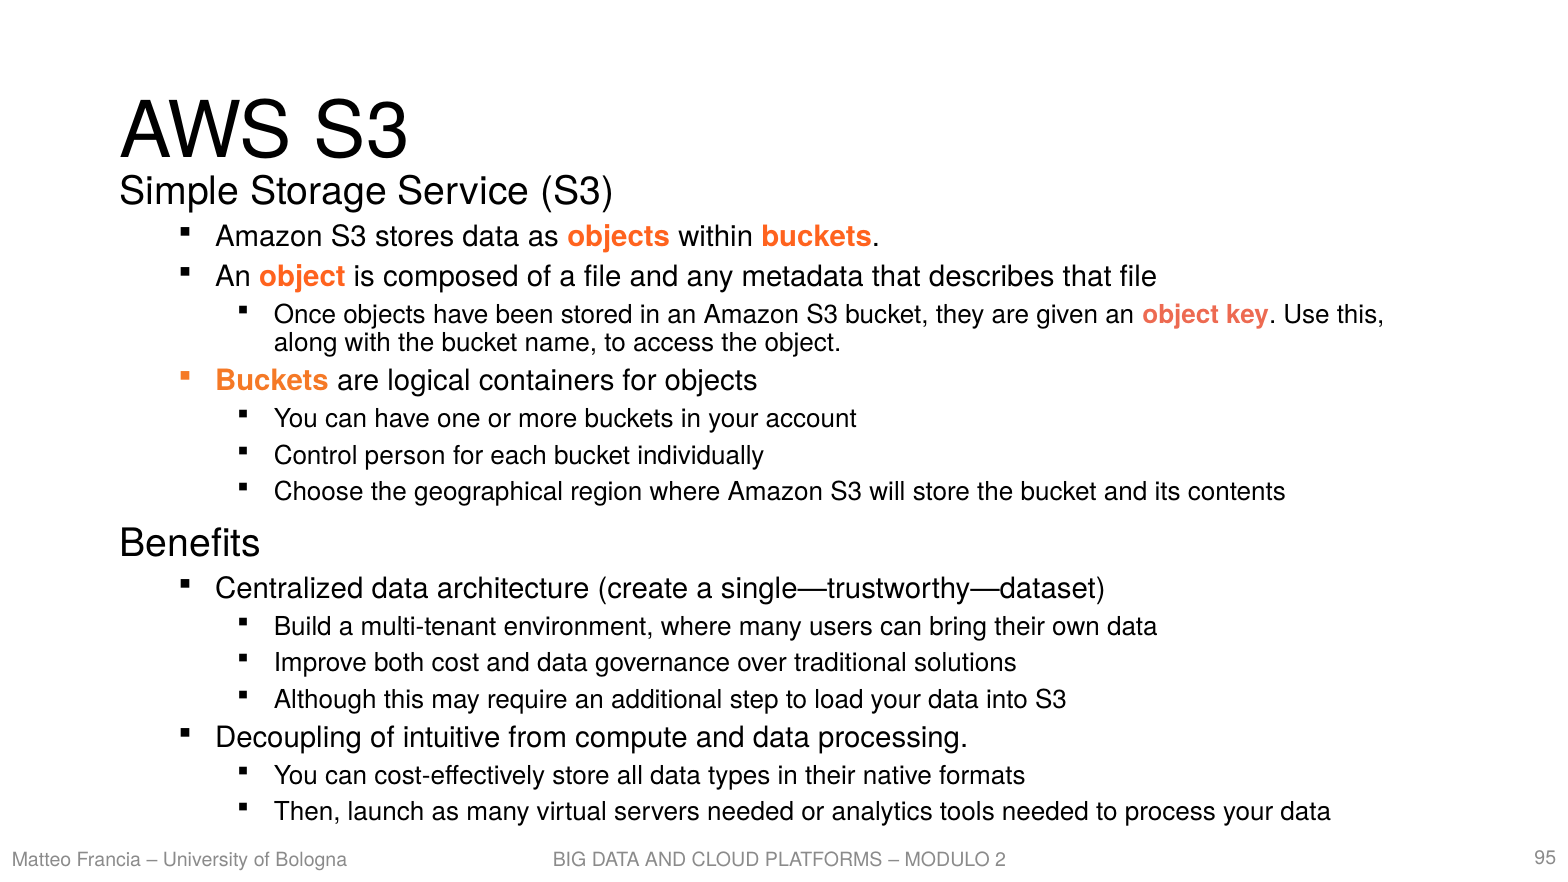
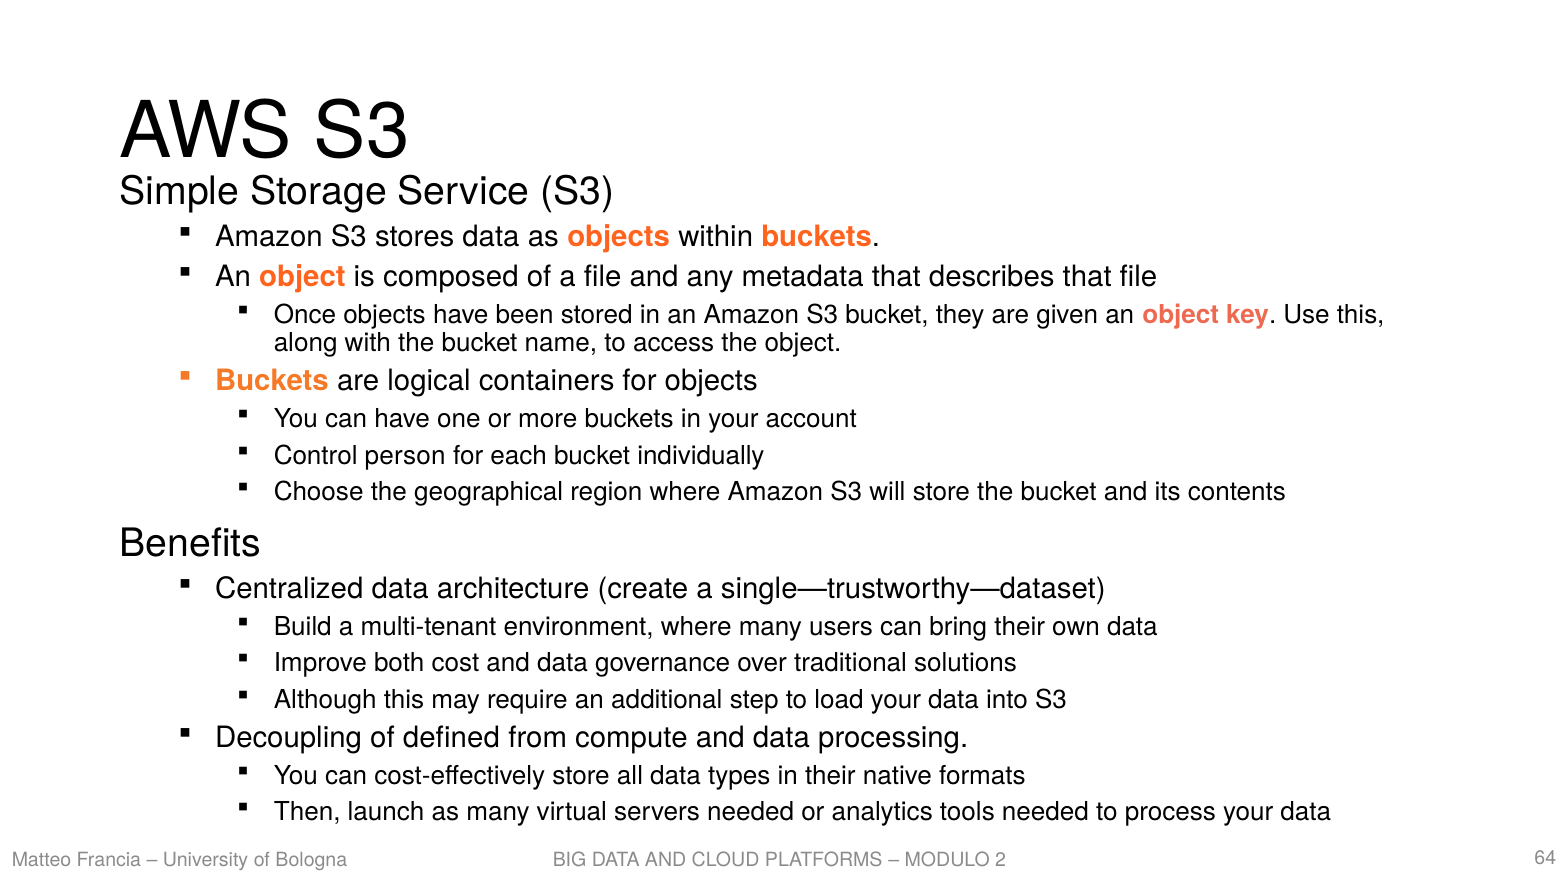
intuitive: intuitive -> defined (451, 738)
95: 95 -> 64 (1545, 858)
